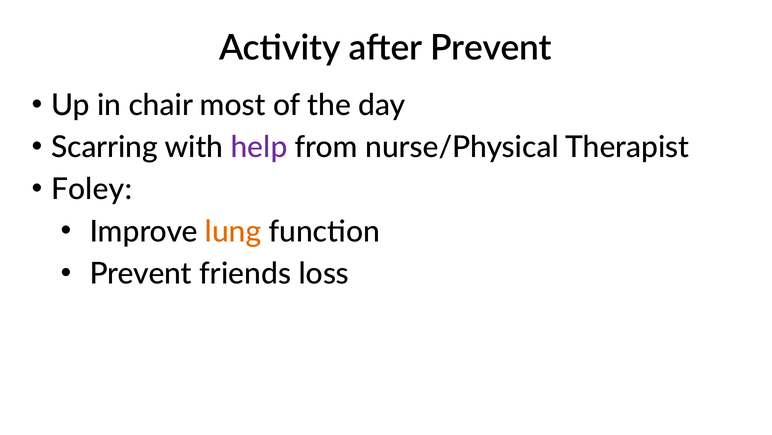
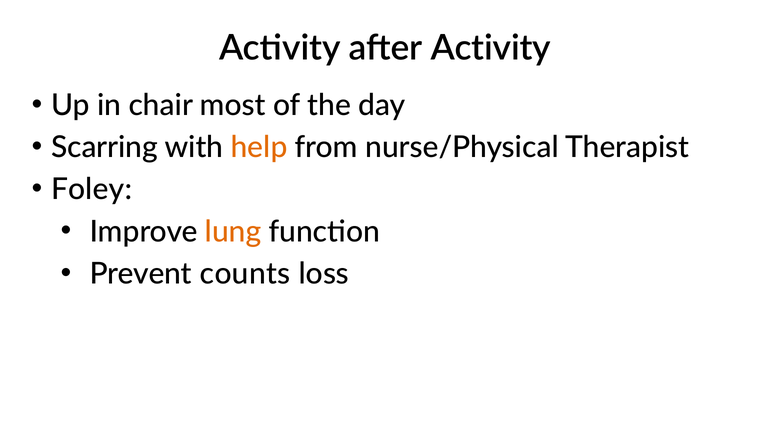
after Prevent: Prevent -> Activity (491, 48)
help colour: purple -> orange (259, 147)
friends: friends -> counts (245, 273)
